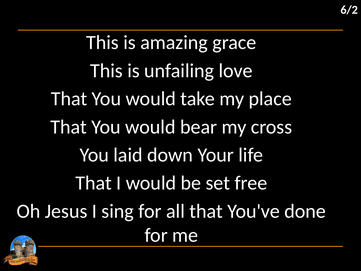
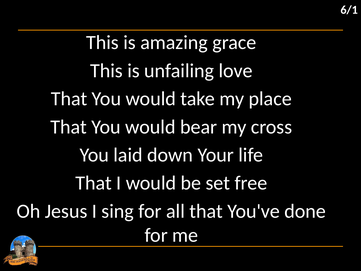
6/2: 6/2 -> 6/1 (349, 10)
